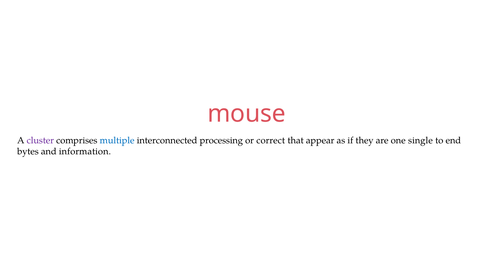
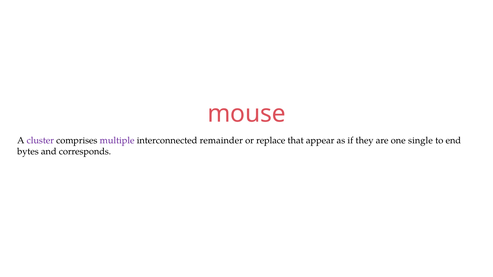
multiple colour: blue -> purple (117, 140)
processing: processing -> remainder (221, 140)
correct: correct -> replace (271, 140)
information: information -> corresponds (85, 152)
